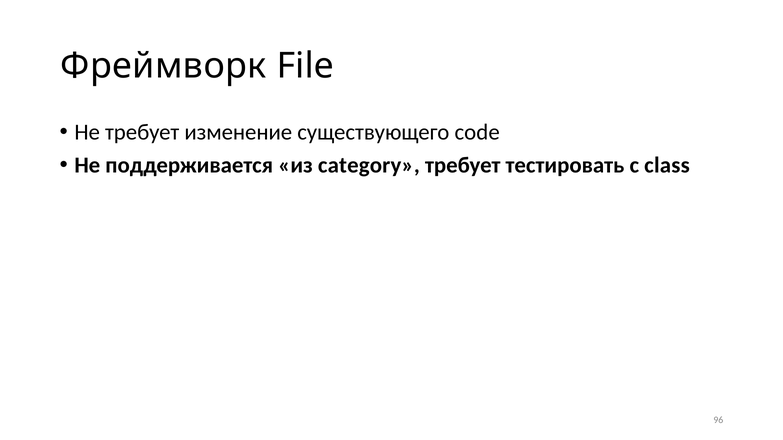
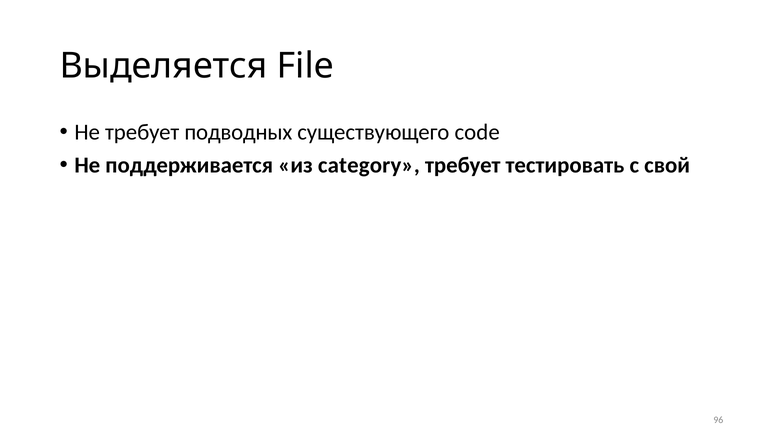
Фреймворк: Фреймворк -> Выделяется (164, 66)
изменение: изменение -> подводных (238, 132)
class: class -> свой (667, 165)
